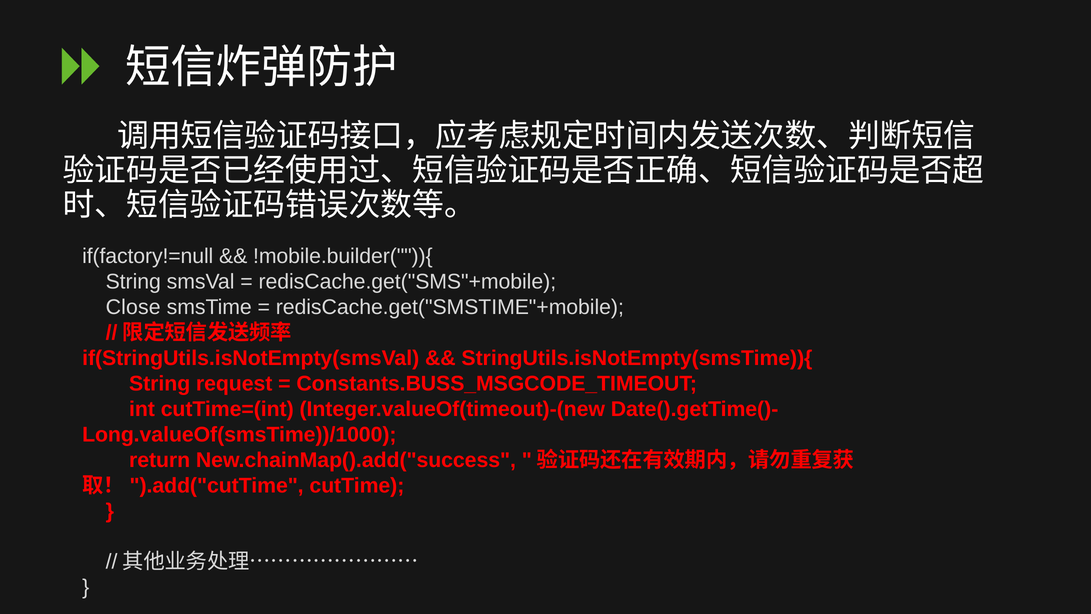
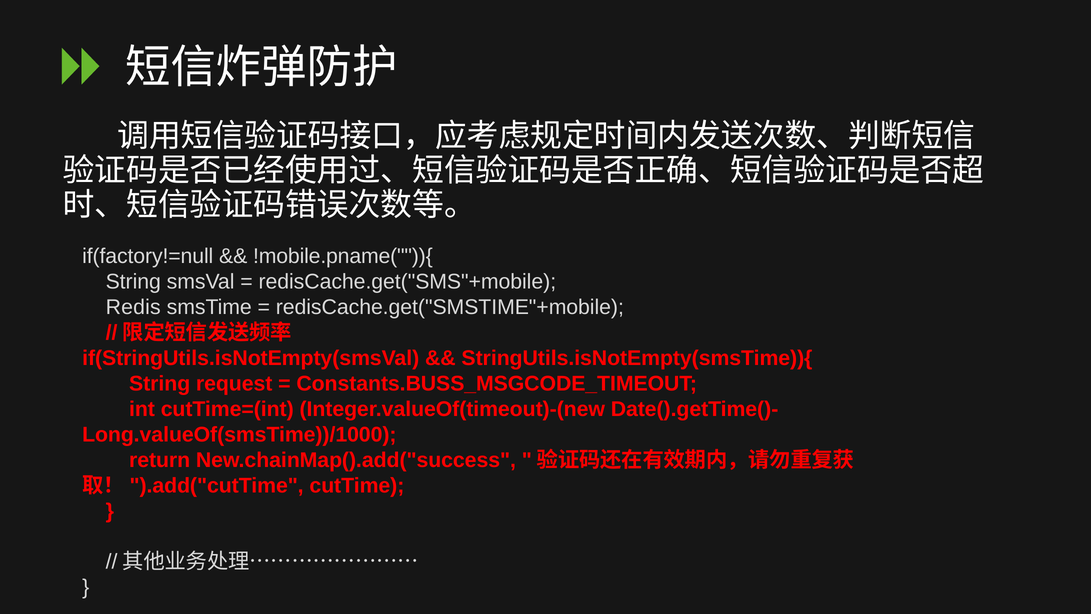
!mobile.builder("")){: !mobile.builder("")){ -> !mobile.pname("")){ (343, 256)
Close: Close -> Redis (133, 307)
